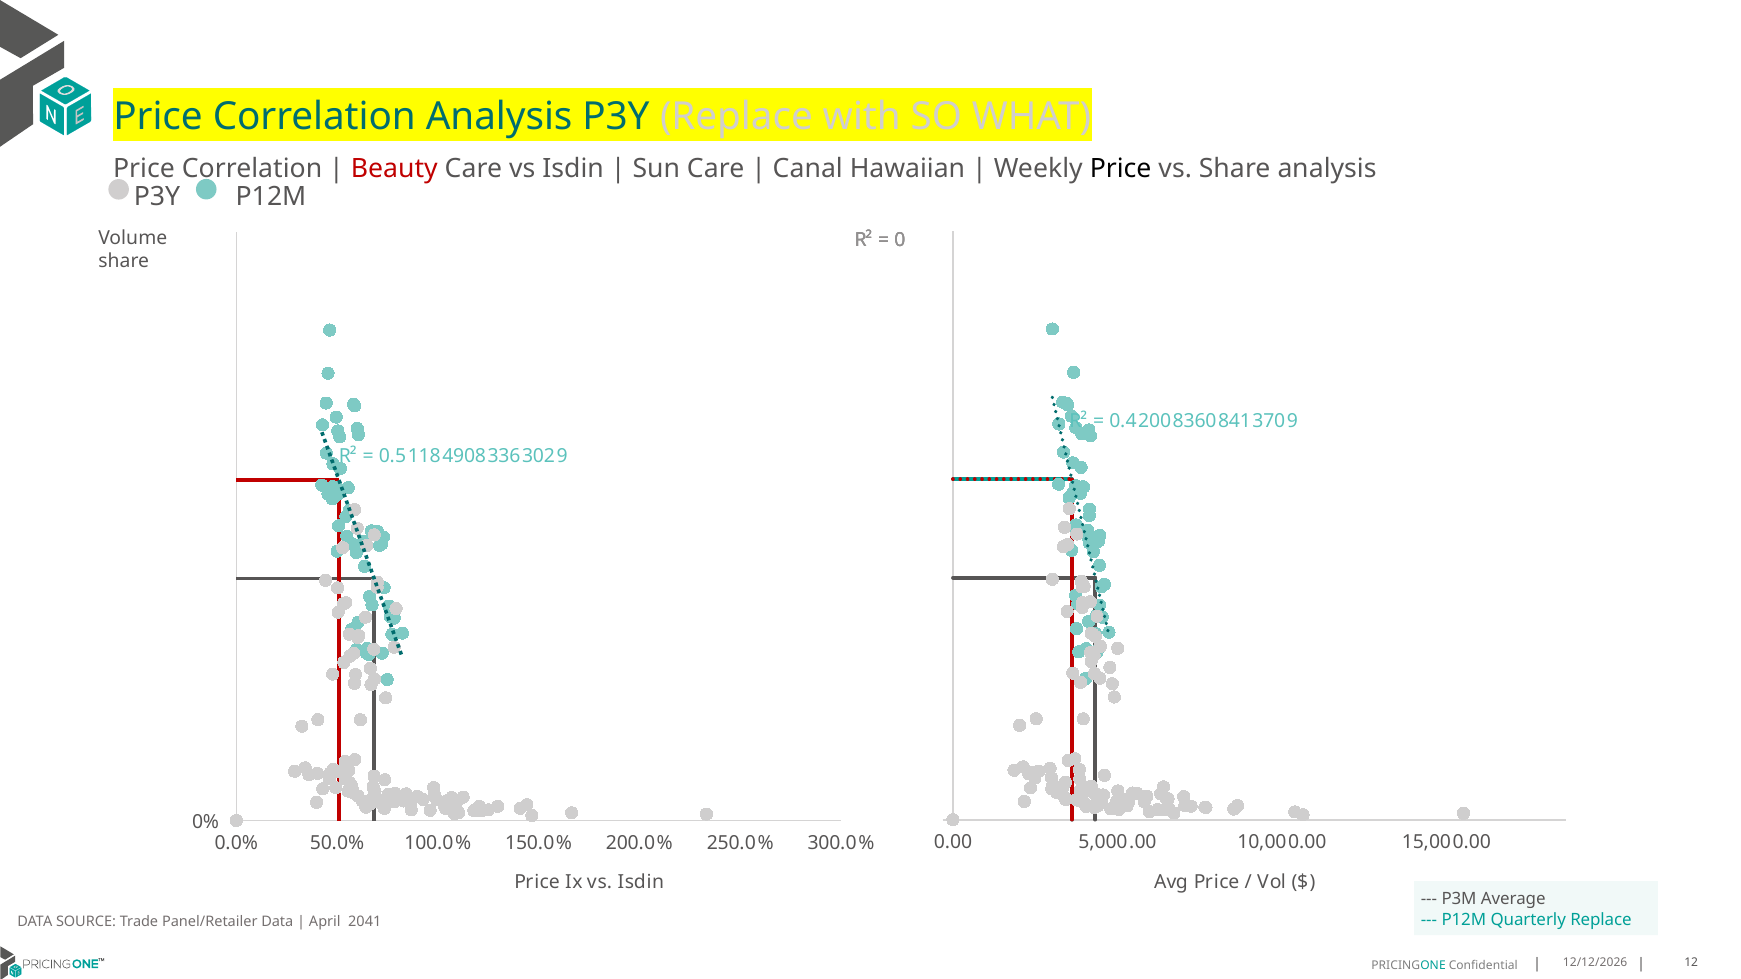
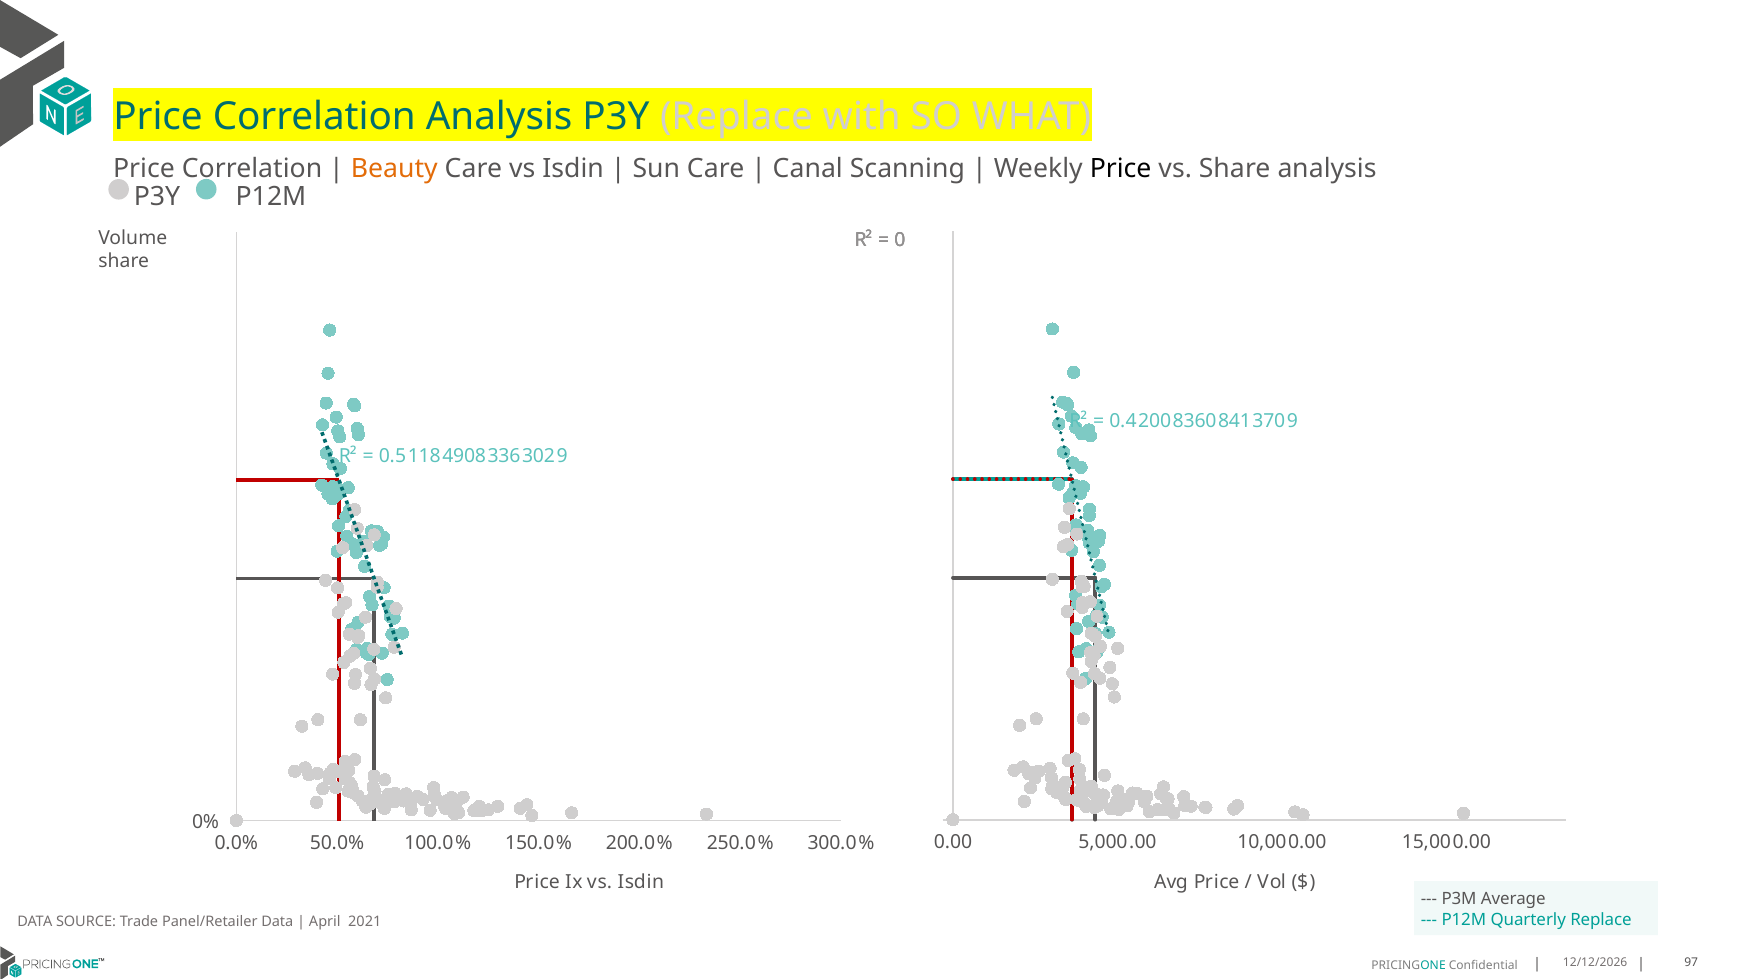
Beauty colour: red -> orange (394, 168)
Hawaiian: Hawaiian -> Scanning (907, 168)
2041: 2041 -> 2021 (365, 922)
12: 12 -> 97 (1691, 963)
